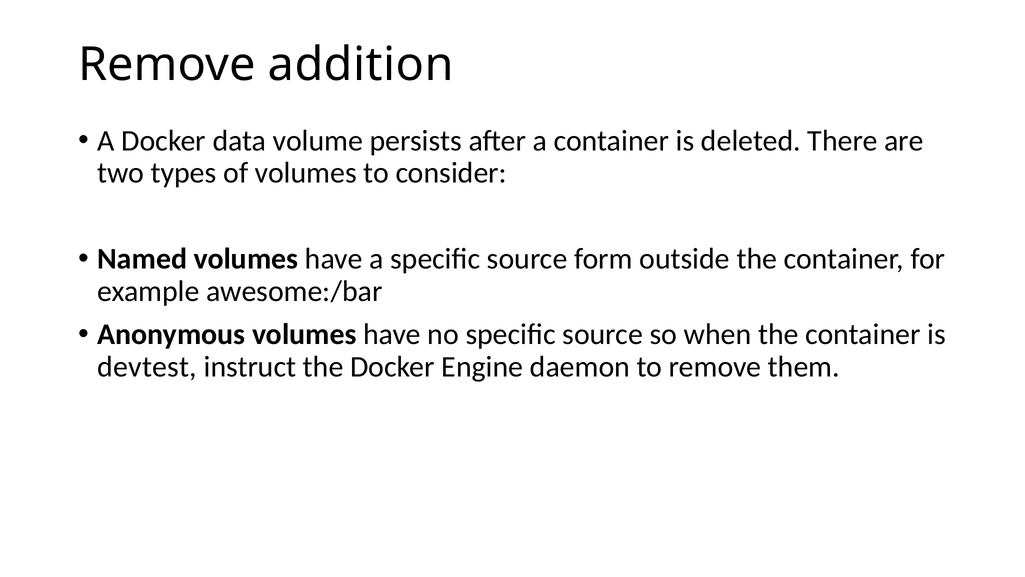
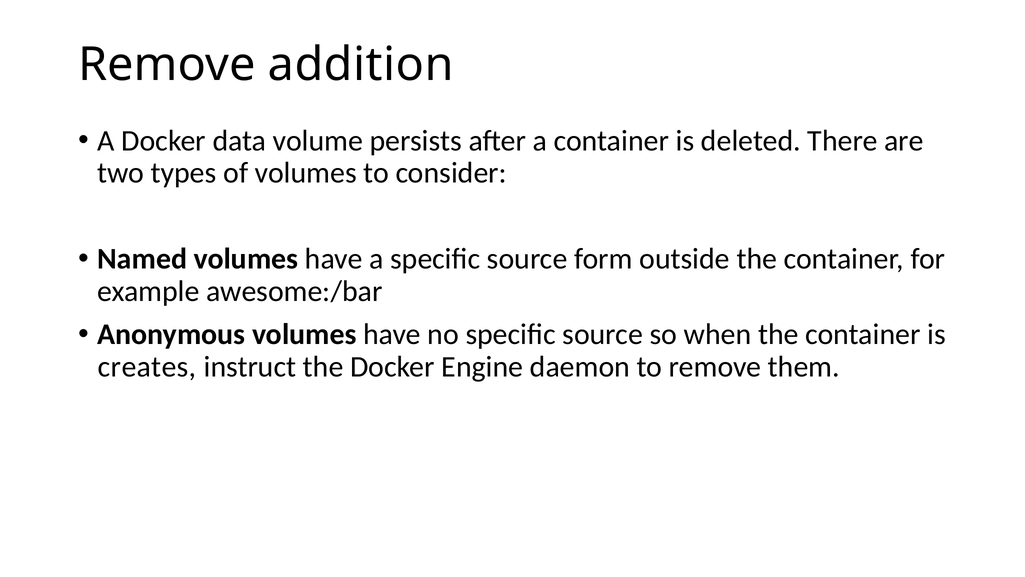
devtest: devtest -> creates (147, 366)
